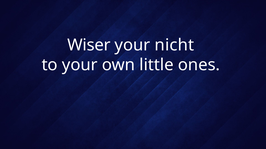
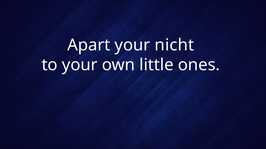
Wiser: Wiser -> Apart (89, 45)
